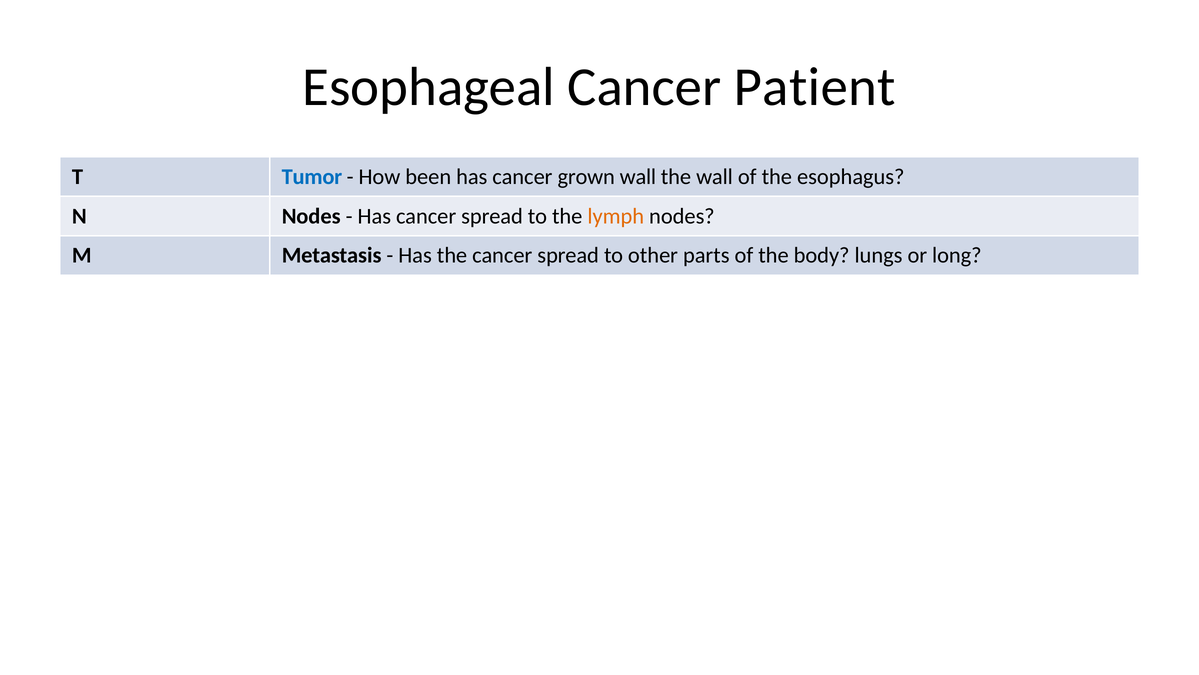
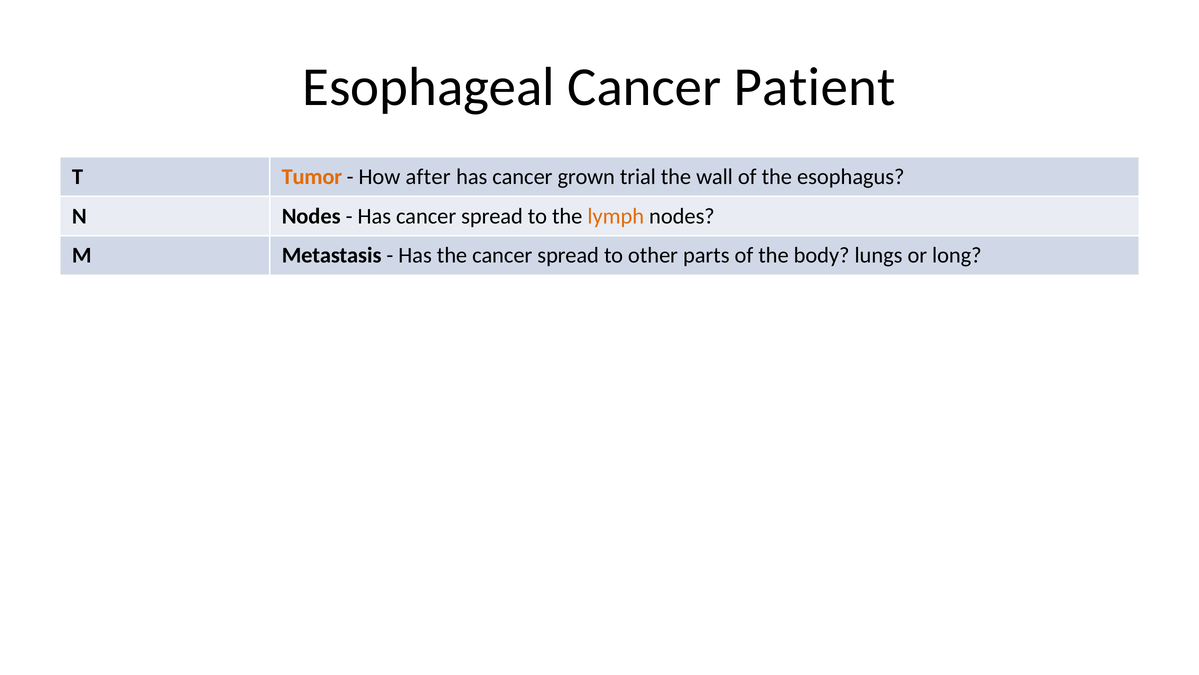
Tumor colour: blue -> orange (312, 176)
been: been -> after (428, 176)
grown wall: wall -> trial (638, 176)
